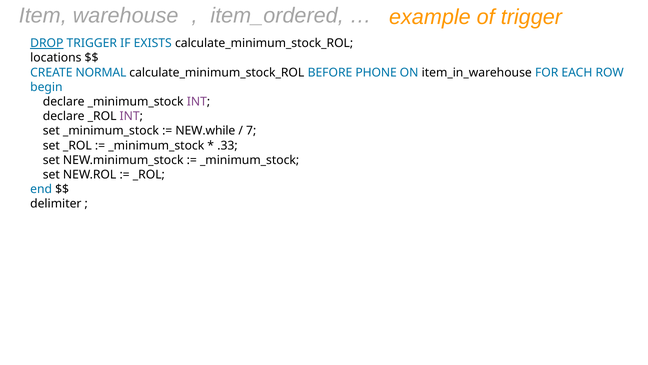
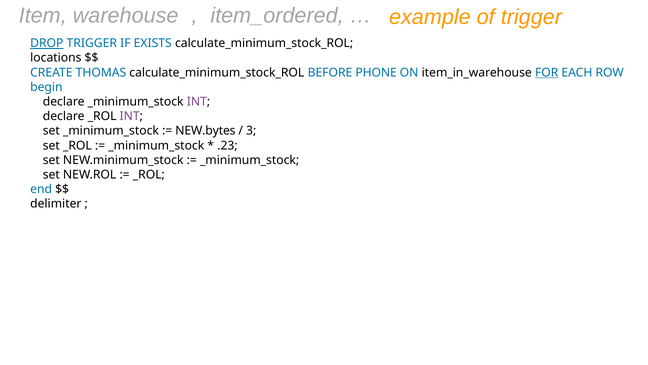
NORMAL: NORMAL -> THOMAS (101, 72)
FOR underline: none -> present (547, 72)
NEW.while: NEW.while -> NEW.bytes (205, 131)
7: 7 -> 3 (251, 131)
.33: .33 -> .23 (227, 145)
